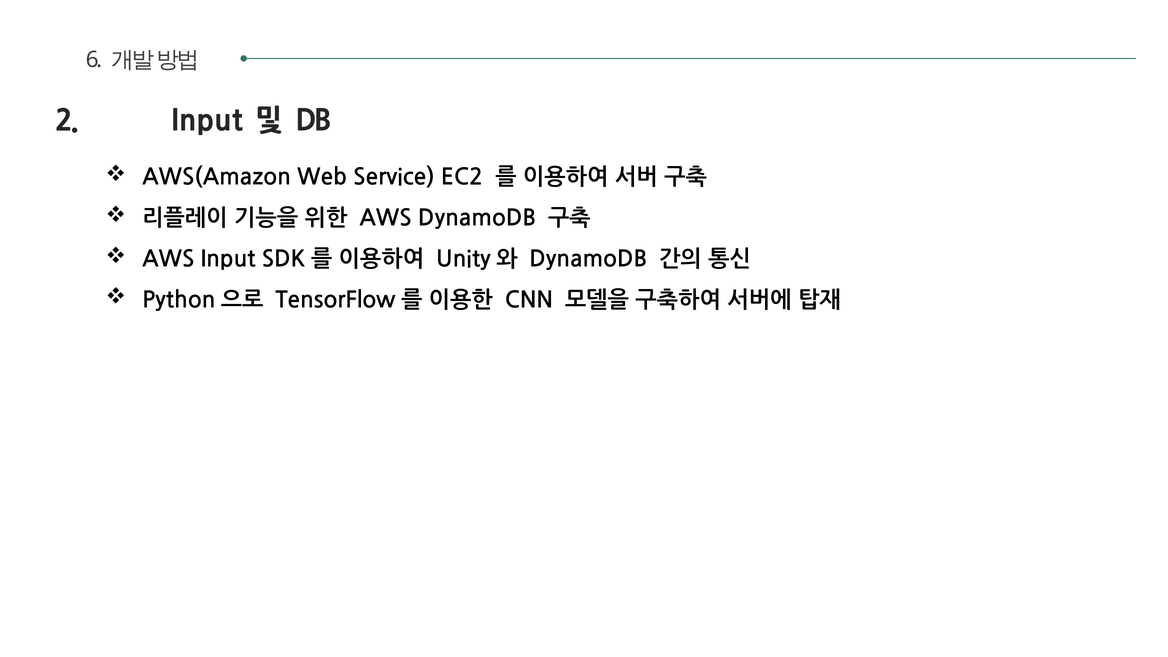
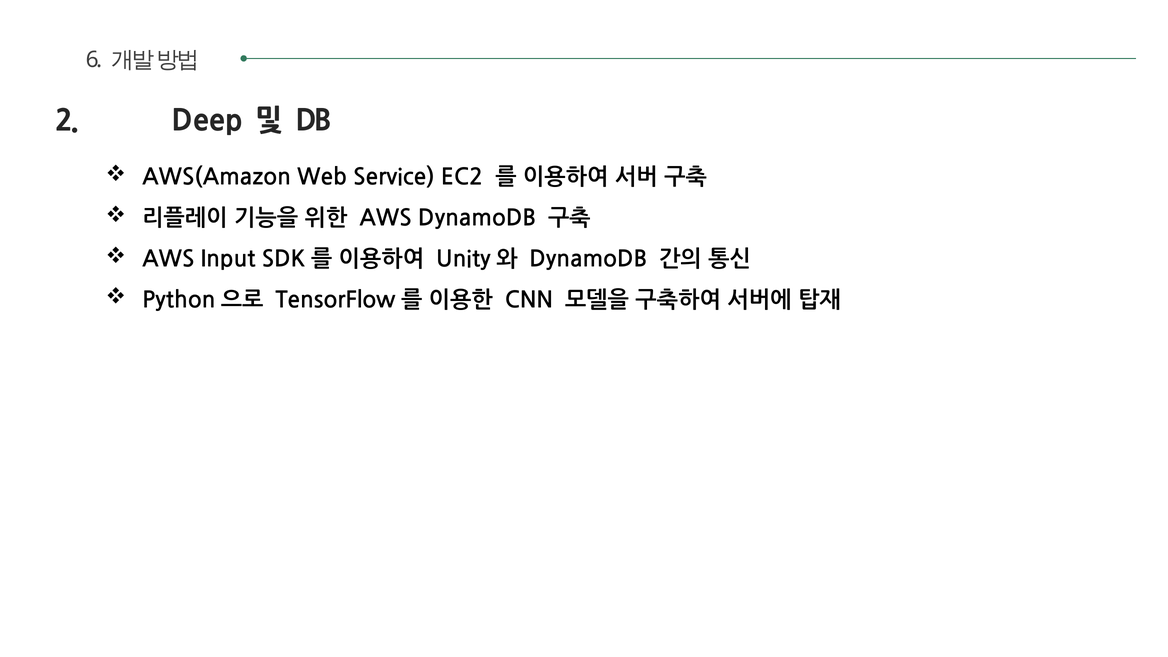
2 Input: Input -> Deep (207, 121)
